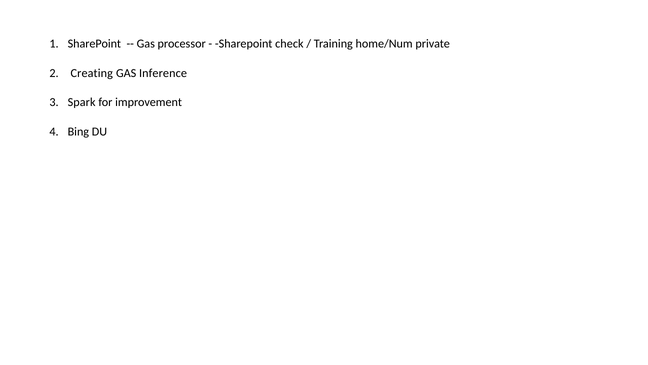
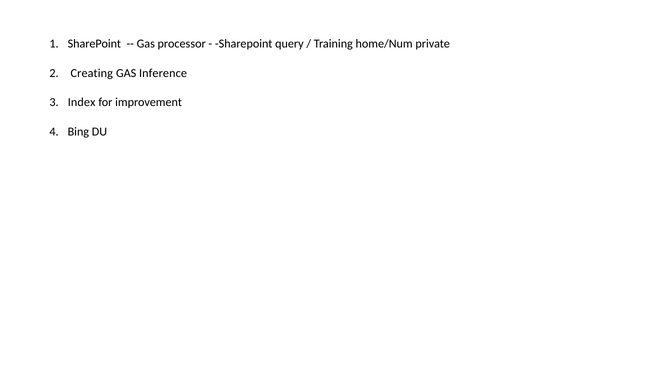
check: check -> query (289, 44)
Spark: Spark -> Index (82, 102)
